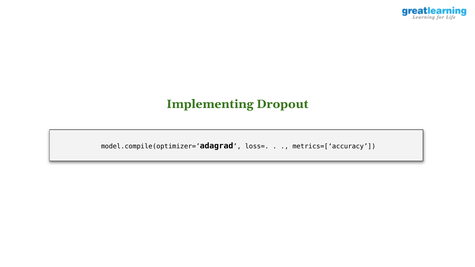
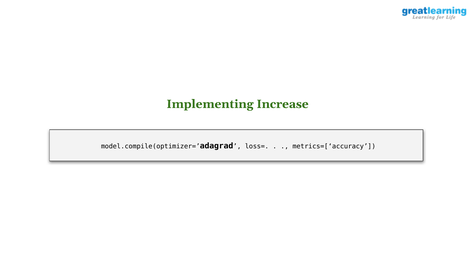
Dropout: Dropout -> Increase (283, 104)
